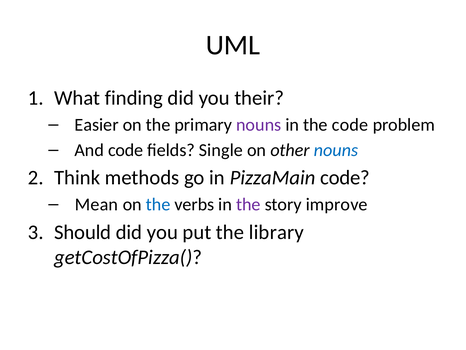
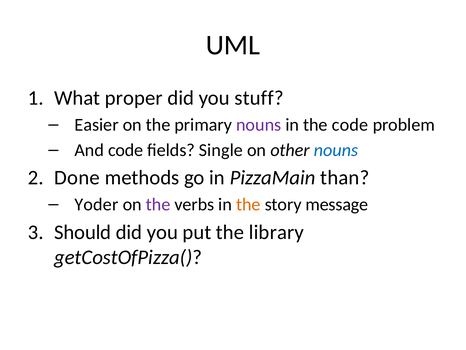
finding: finding -> proper (134, 98)
their: their -> stuff (259, 98)
Think: Think -> Done (77, 178)
PizzaMain code: code -> than (345, 178)
Mean: Mean -> Yoder (97, 204)
the colour: blue -> purple (158, 204)
the colour: purple -> orange (248, 204)
improve: improve -> message (337, 204)
